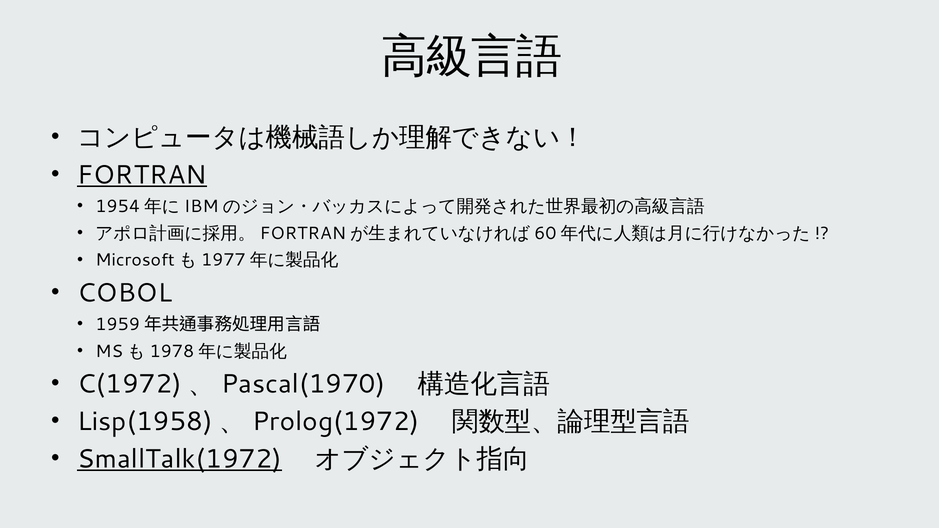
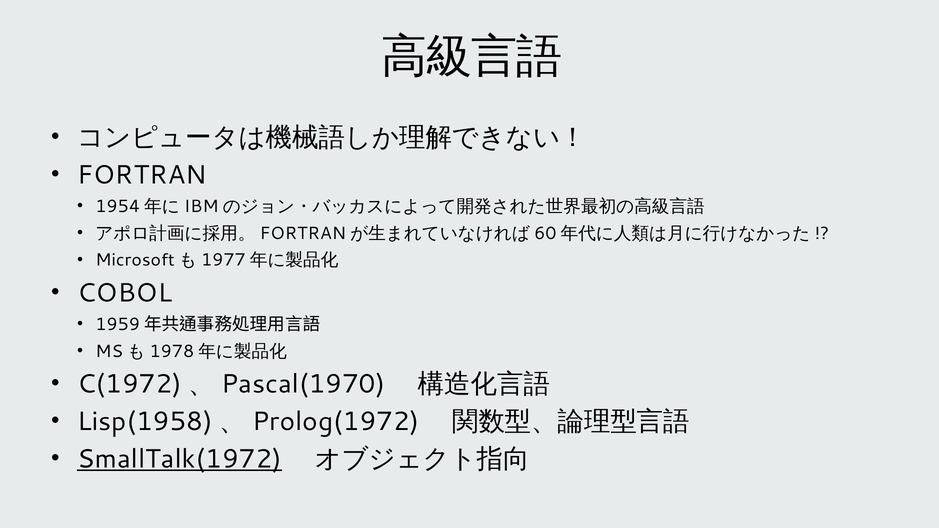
FORTRAN underline: present -> none (142, 175)
